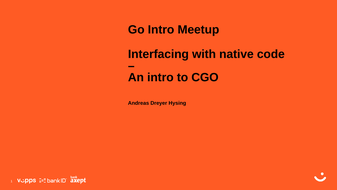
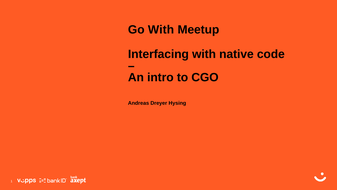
Go Intro: Intro -> With (161, 30)
